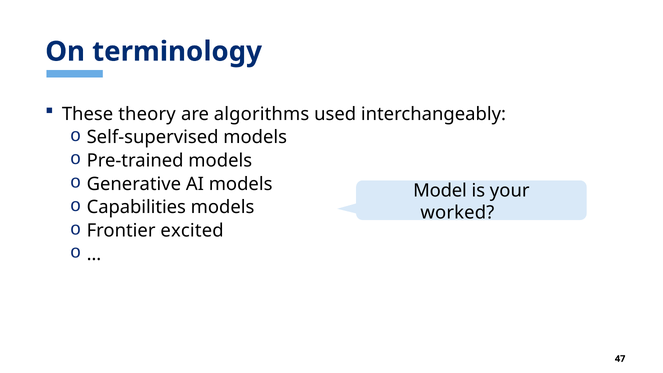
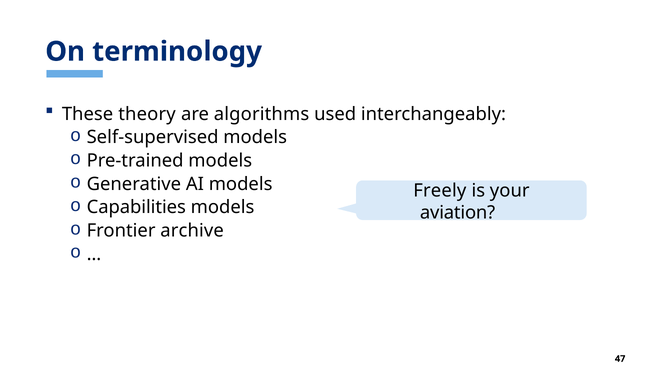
Model: Model -> Freely (440, 190)
worked: worked -> aviation (458, 213)
excited: excited -> archive (192, 231)
